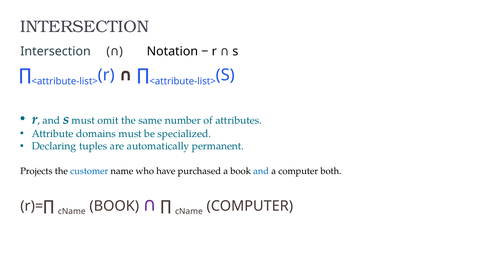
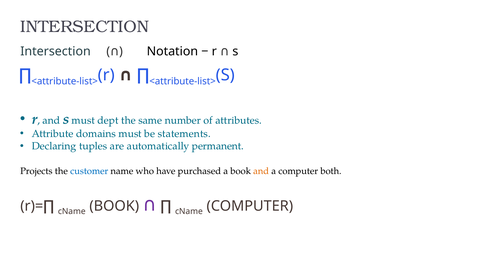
omit: omit -> dept (108, 120)
specialized: specialized -> statements (184, 134)
and colour: blue -> orange (261, 171)
